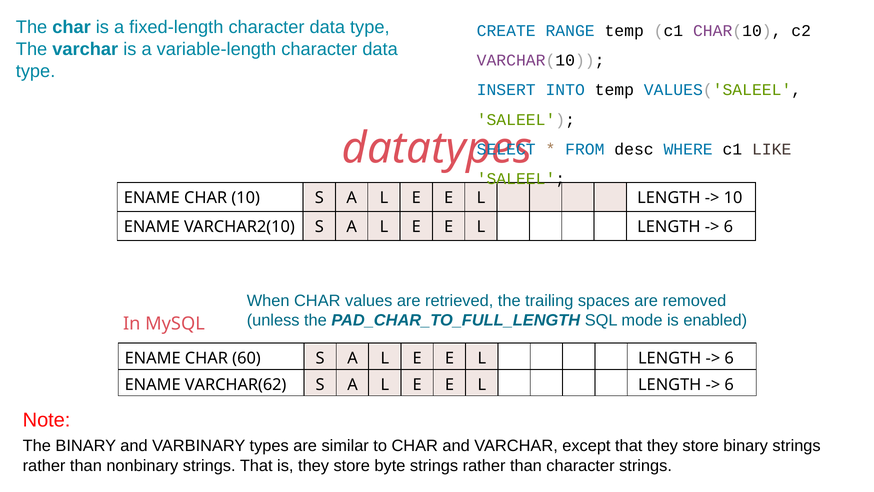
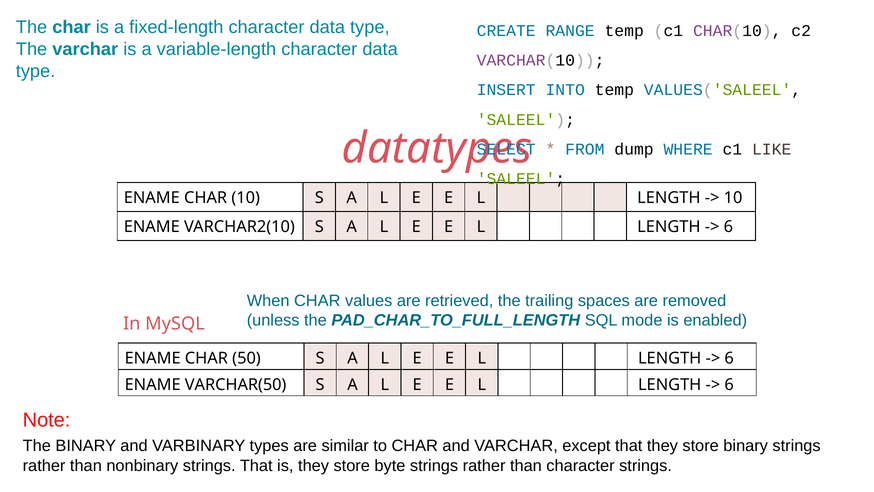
desc: desc -> dump (634, 149)
60: 60 -> 50 (247, 358)
VARCHAR(62: VARCHAR(62 -> VARCHAR(50 (236, 385)
